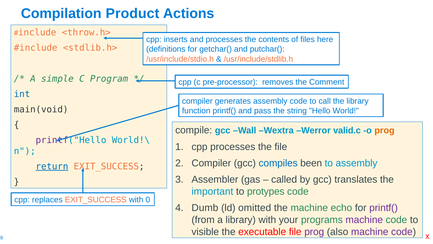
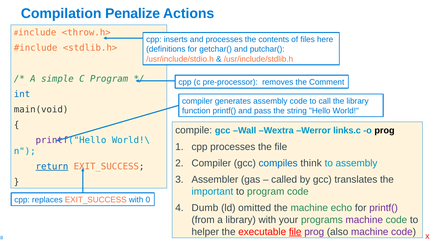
Product: Product -> Penalize (133, 13)
valid.c: valid.c -> links.c (347, 130)
prog colour: orange -> black (385, 130)
been: been -> think (311, 163)
to protypes: protypes -> program (266, 191)
visible: visible -> helper (205, 231)
file underline: none -> present (295, 231)
